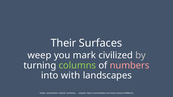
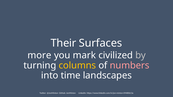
weep: weep -> more (39, 55)
columns colour: light green -> yellow (77, 66)
with: with -> time (71, 76)
